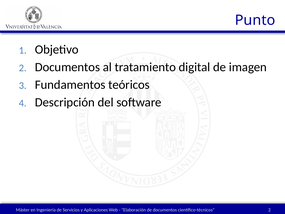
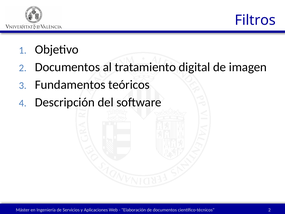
Punto: Punto -> Filtros (255, 20)
